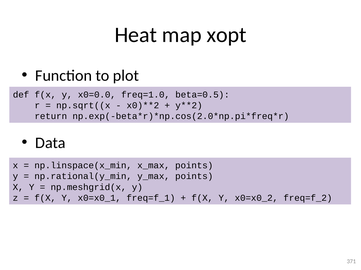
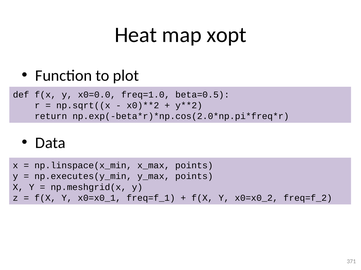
np.rational(y_min: np.rational(y_min -> np.executes(y_min (83, 177)
